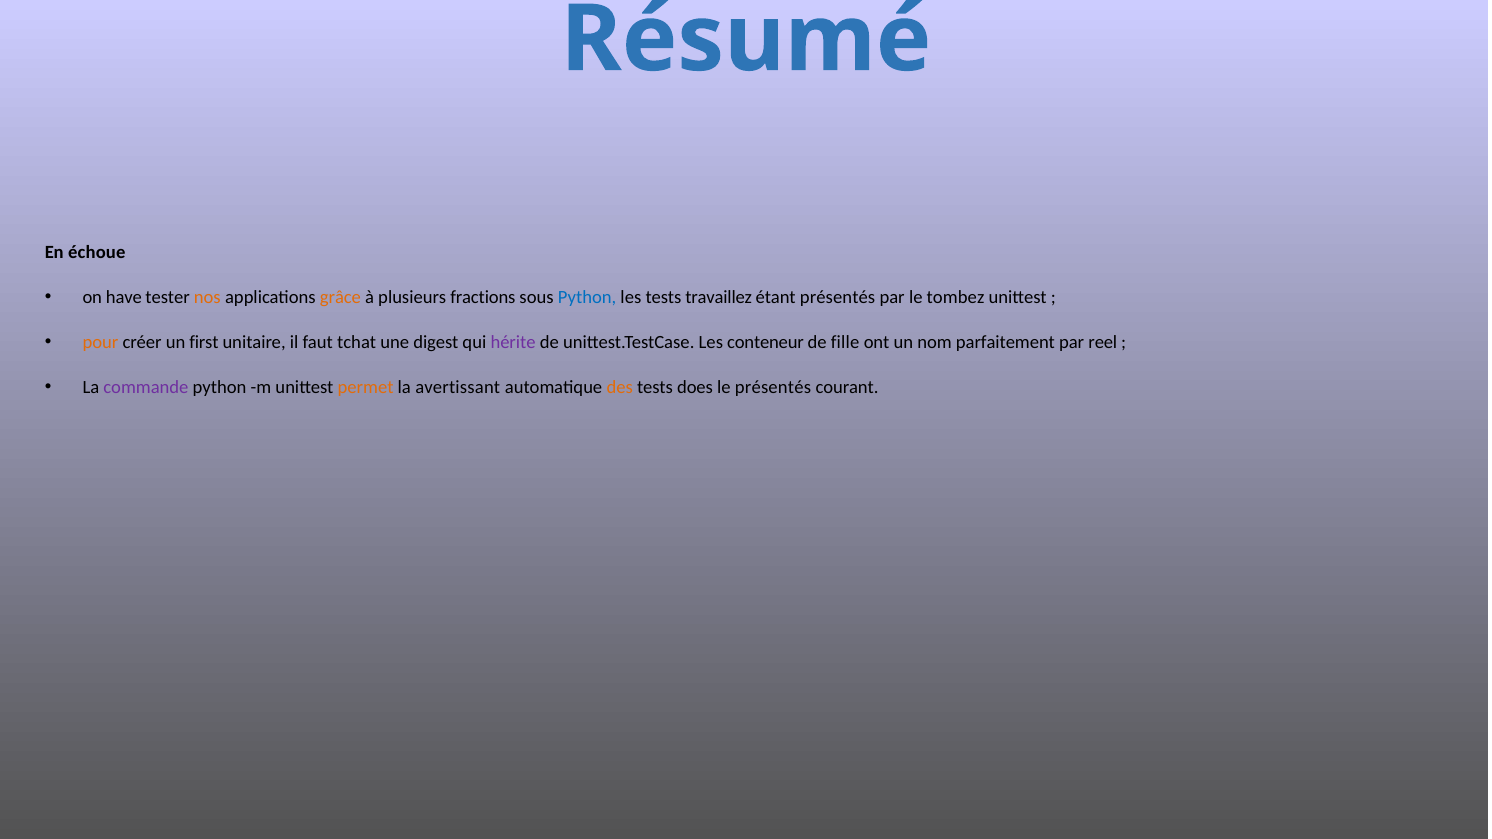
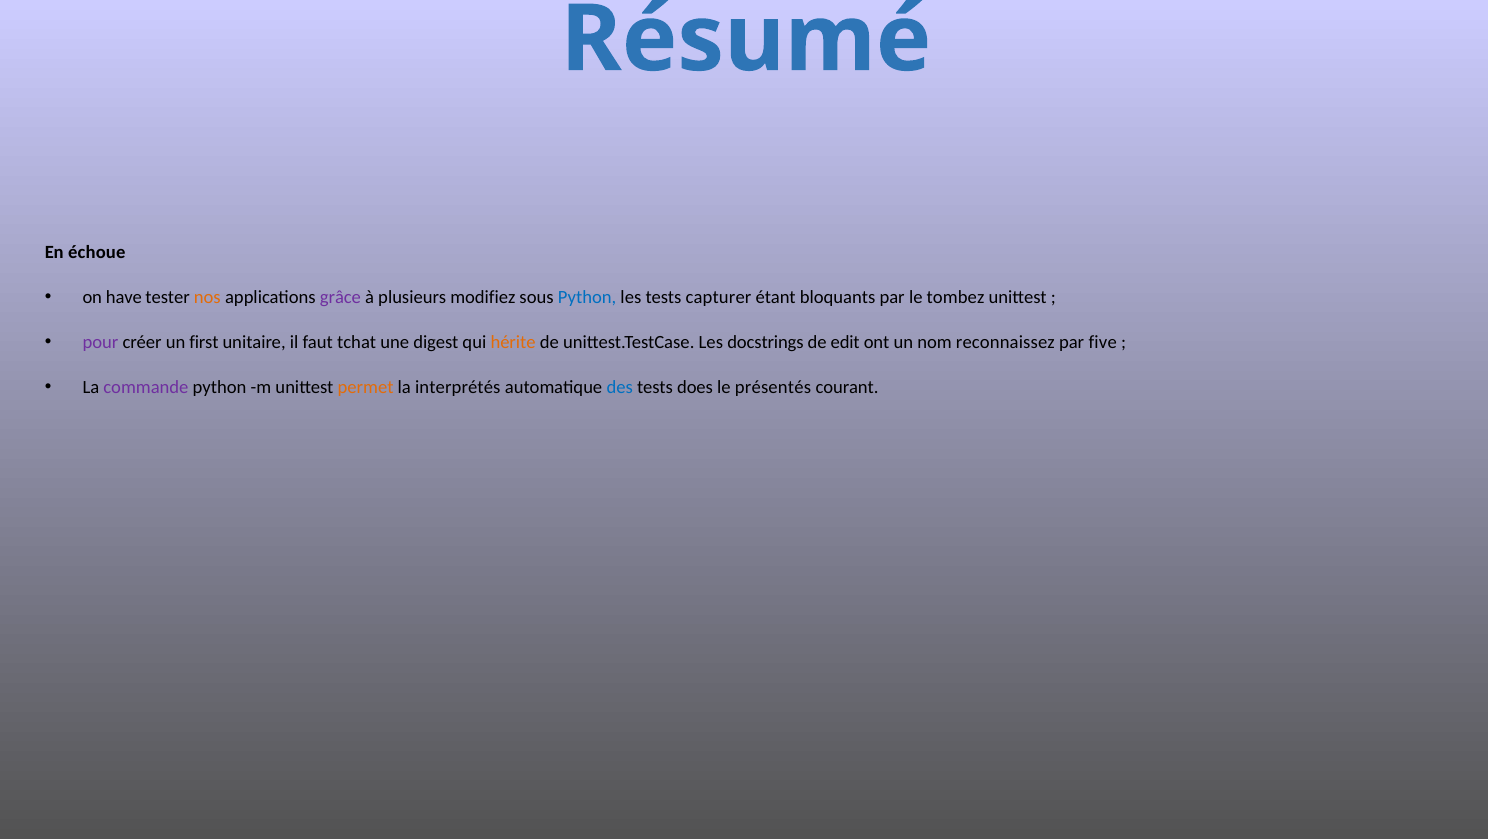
grâce colour: orange -> purple (340, 298)
fractions: fractions -> modifiez (483, 298)
travaillez: travaillez -> capturer (719, 298)
étant présentés: présentés -> bloquants (838, 298)
pour colour: orange -> purple (100, 342)
hérite colour: purple -> orange (513, 342)
conteneur: conteneur -> docstrings (765, 342)
fille: fille -> edit (845, 342)
parfaitement: parfaitement -> reconnaissez (1005, 342)
reel: reel -> five (1103, 342)
avertissant: avertissant -> interprétés (458, 387)
des colour: orange -> blue (620, 387)
